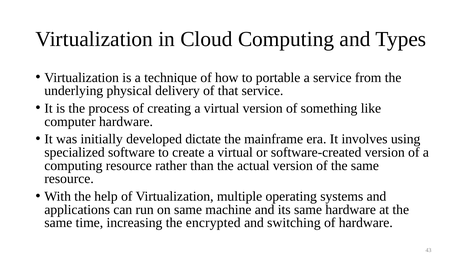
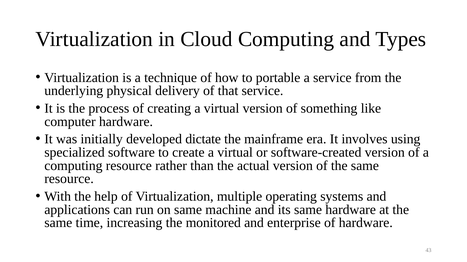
encrypted: encrypted -> monitored (213, 223)
switching: switching -> enterprise (294, 223)
